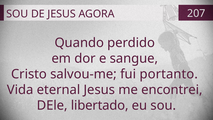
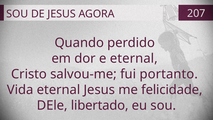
e sangue: sangue -> eternal (134, 58)
encontrei: encontrei -> felicidade (172, 90)
